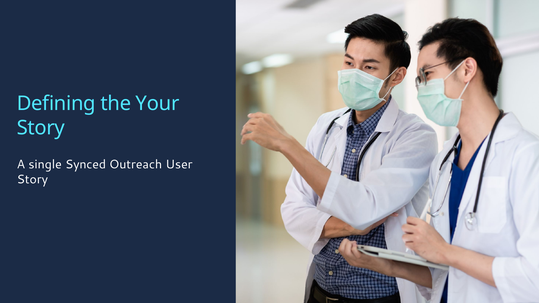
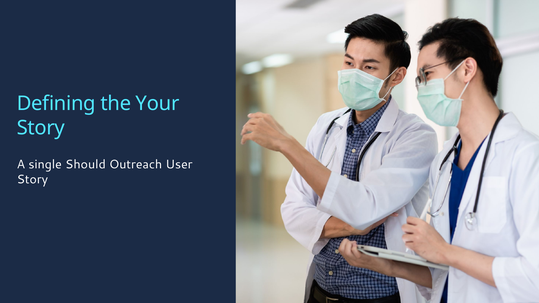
Synced: Synced -> Should (85, 165)
